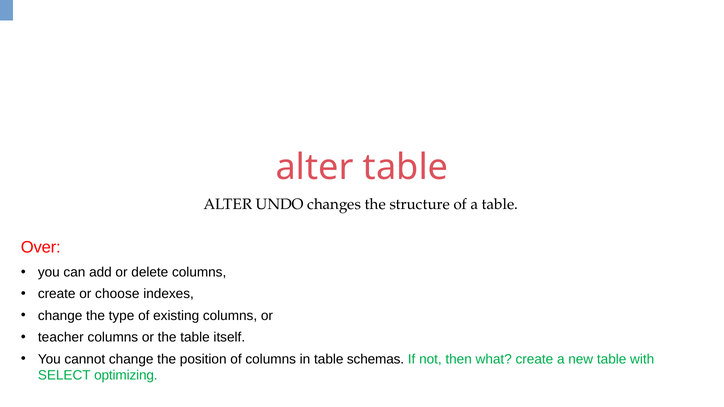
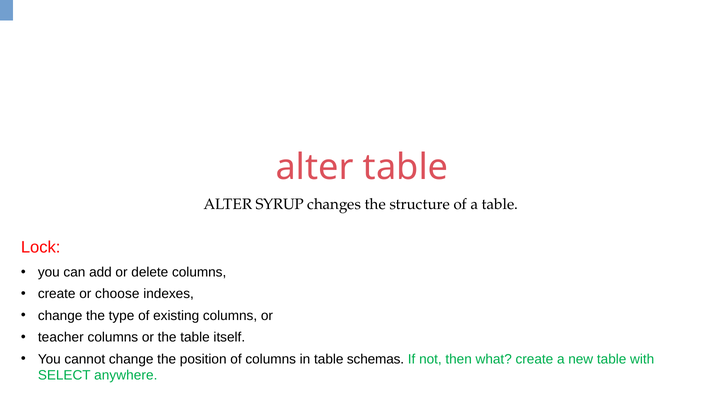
UNDO: UNDO -> SYRUP (280, 205)
Over: Over -> Lock (41, 247)
optimizing: optimizing -> anywhere (126, 376)
